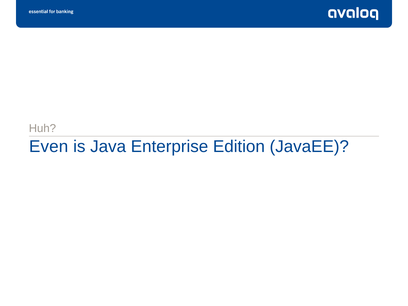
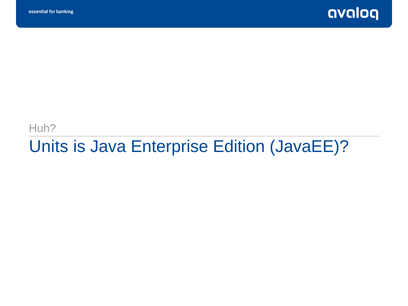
Even: Even -> Units (49, 147)
